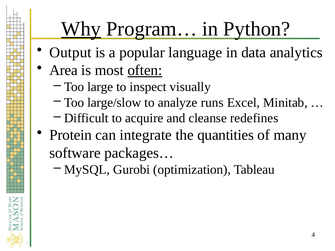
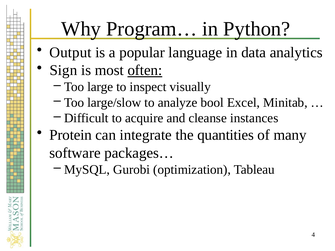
Why underline: present -> none (81, 29)
Area: Area -> Sign (63, 70)
runs: runs -> bool (212, 103)
redefines: redefines -> instances (254, 118)
